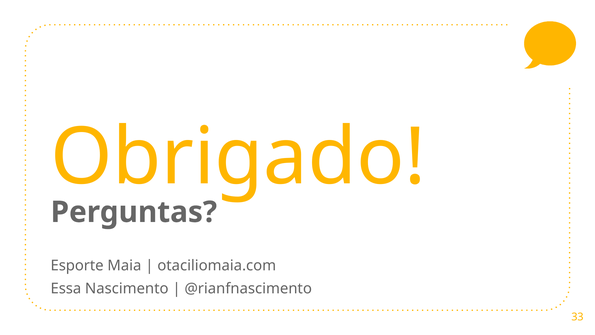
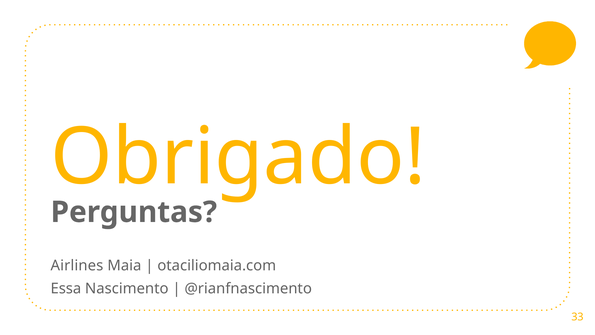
Esporte: Esporte -> Airlines (77, 265)
